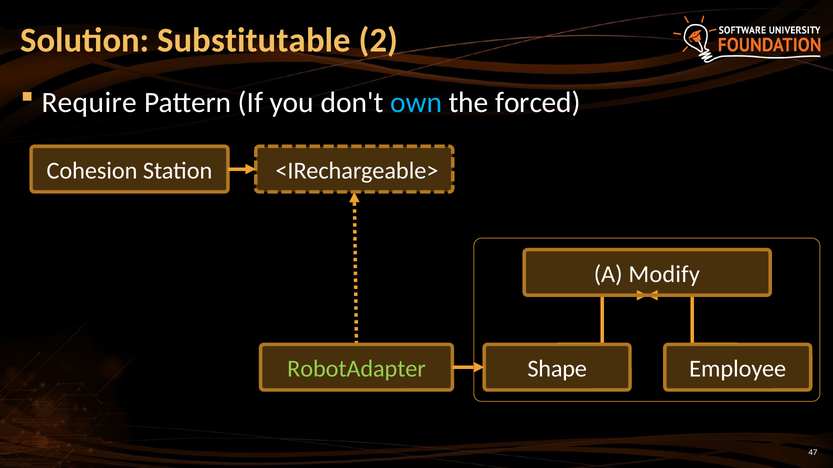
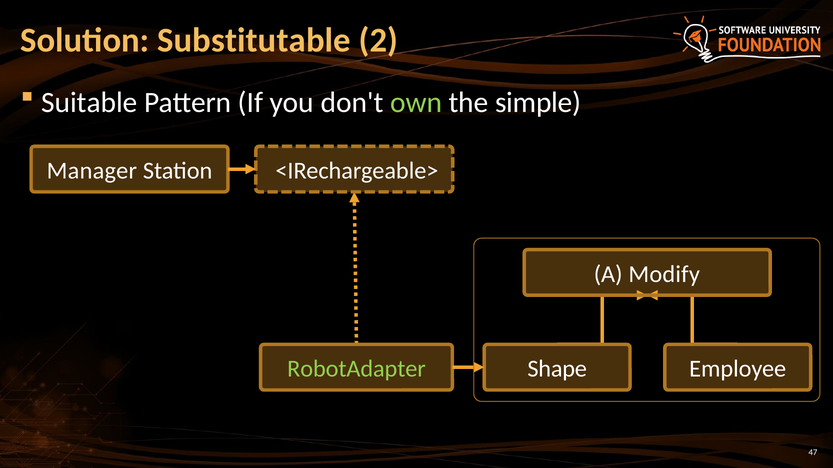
Require: Require -> Suitable (89, 103)
own colour: light blue -> light green (416, 103)
forced: forced -> simple (538, 103)
Cohesion: Cohesion -> Manager (92, 171)
